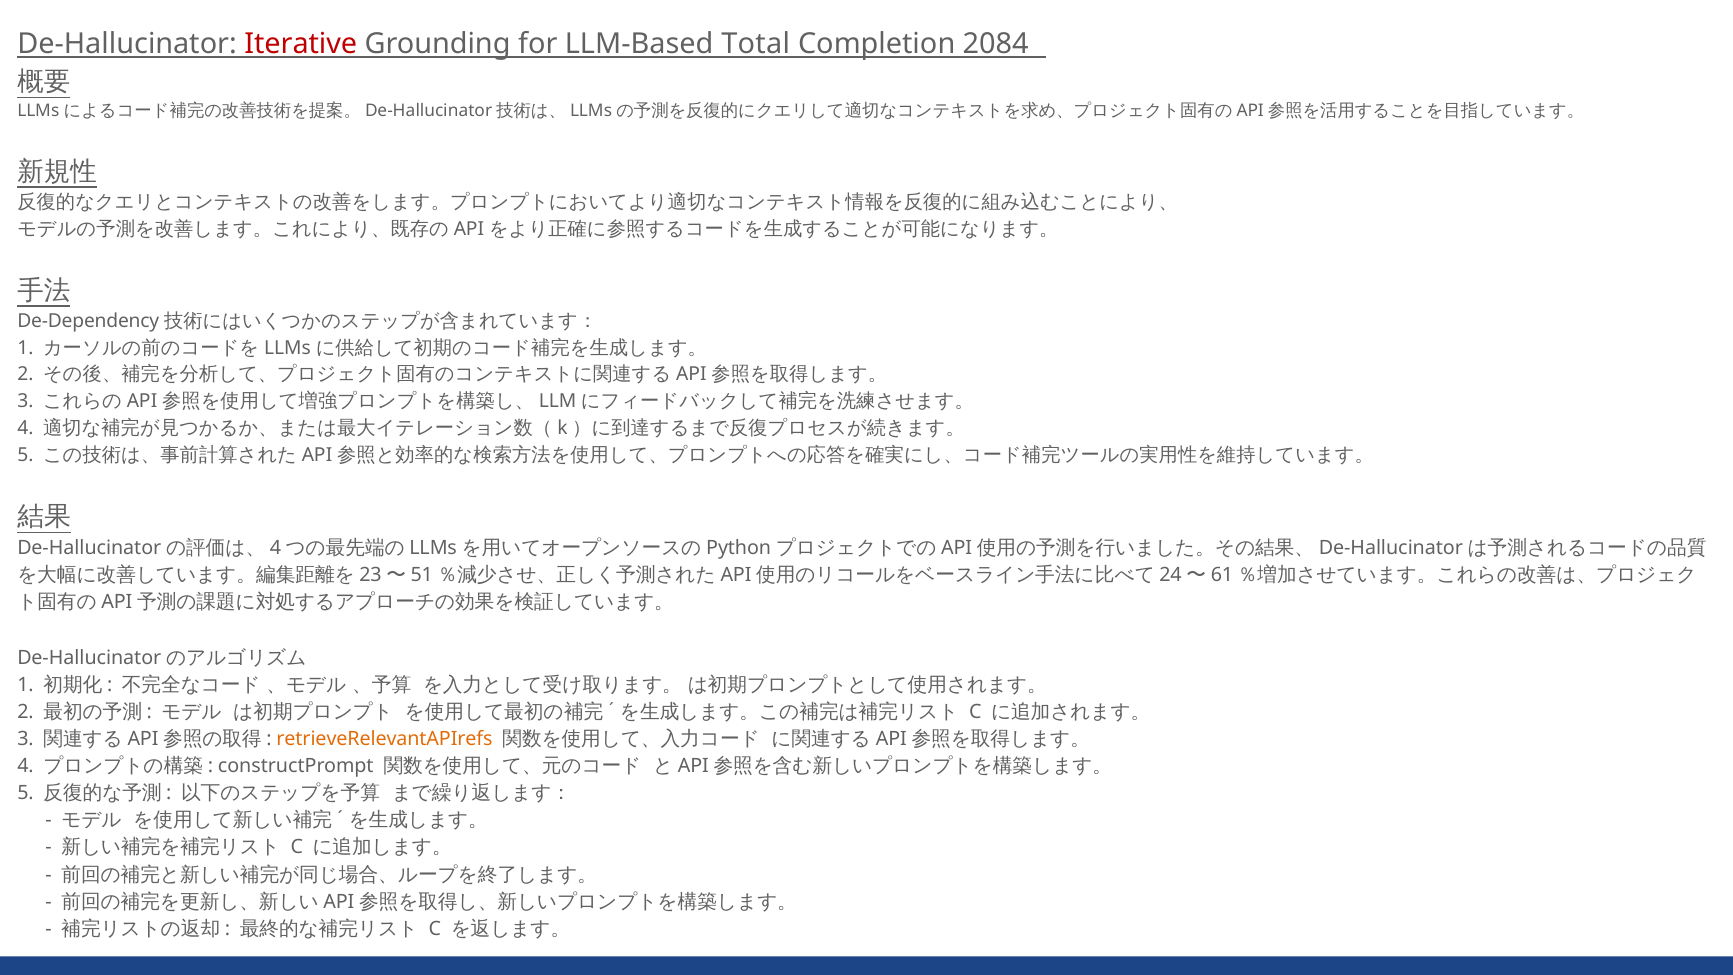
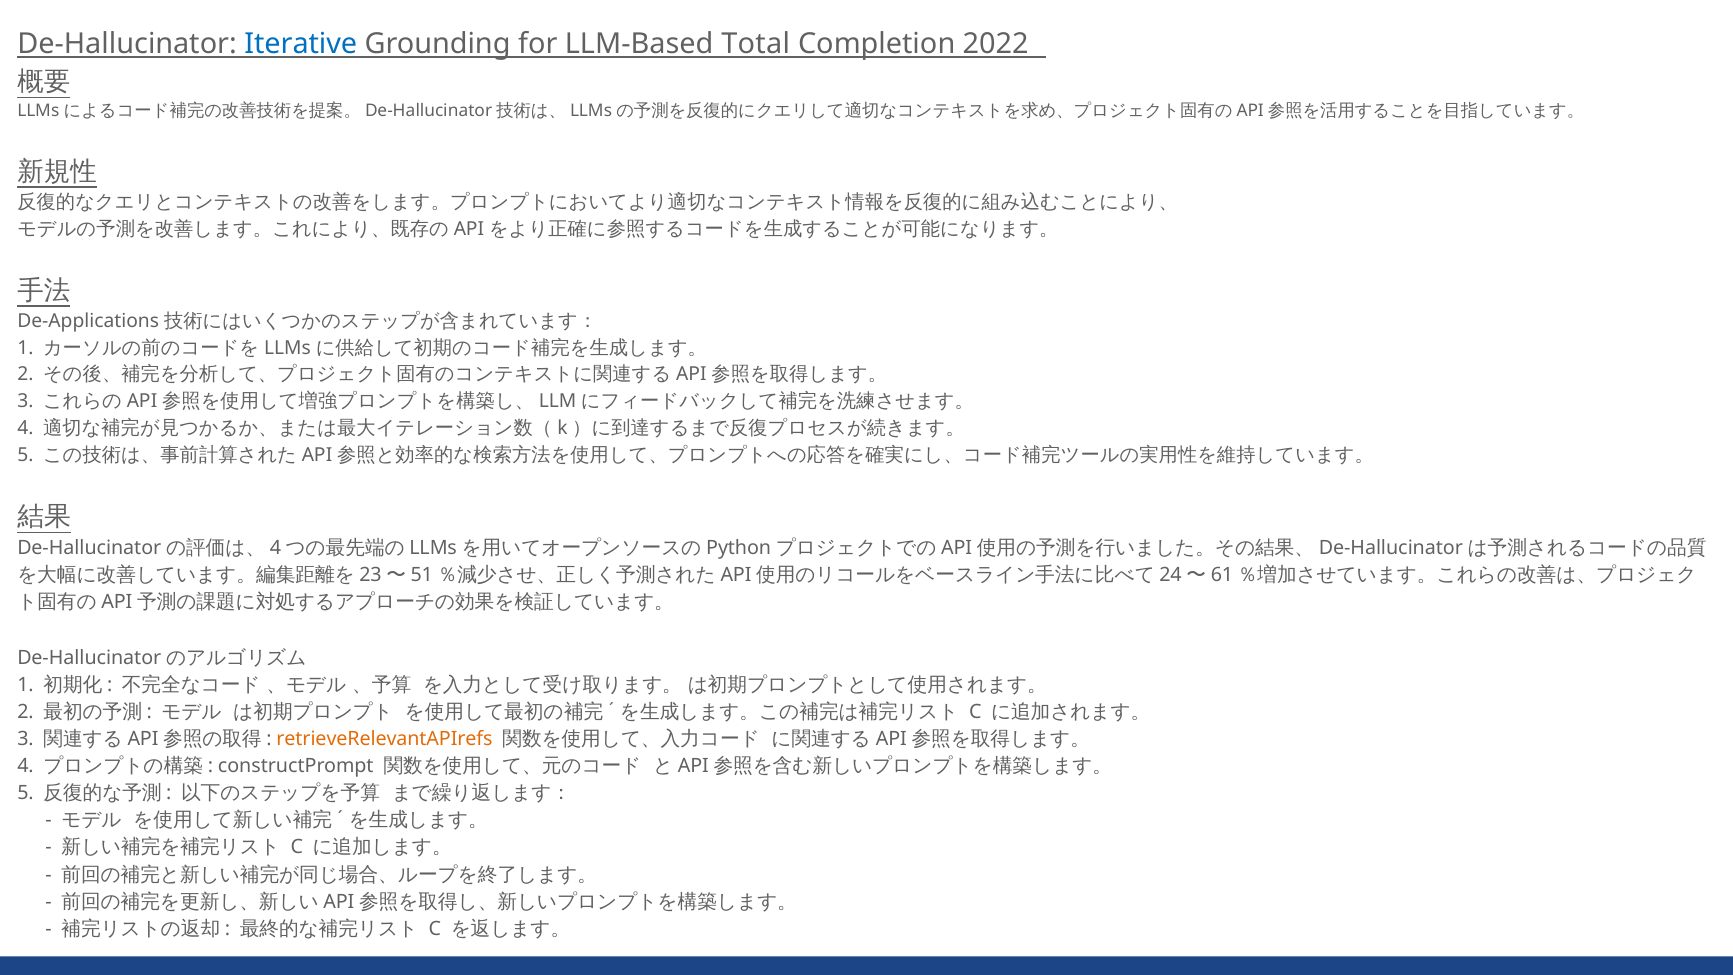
Iterative colour: red -> blue (301, 44)
2084: 2084 -> 2022 (996, 44)
De-Dependency: De-Dependency -> De-Applications (88, 321)
